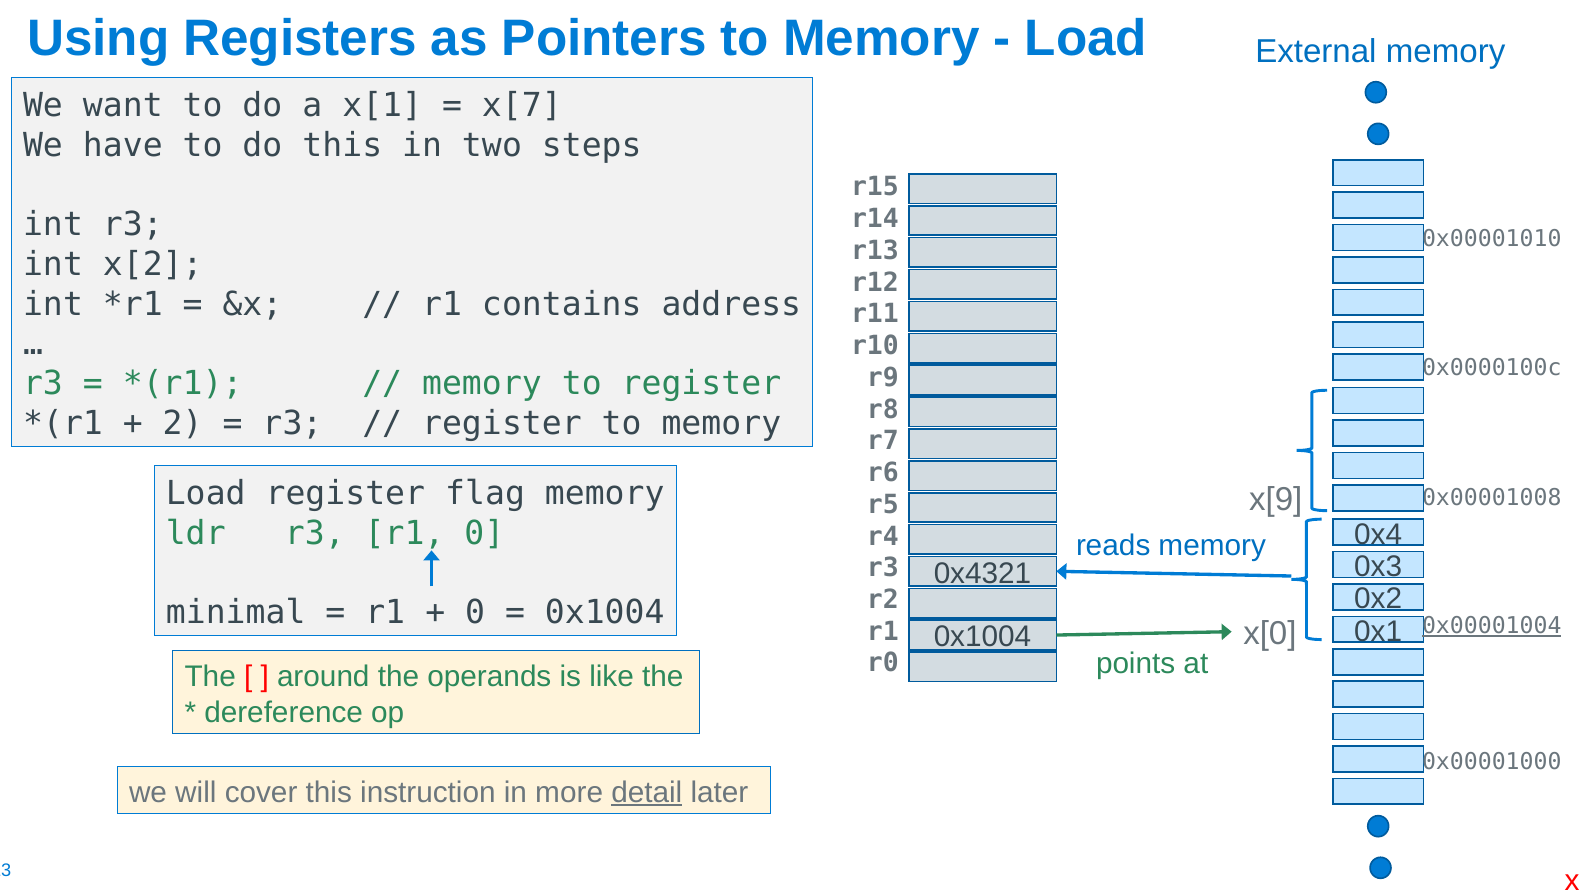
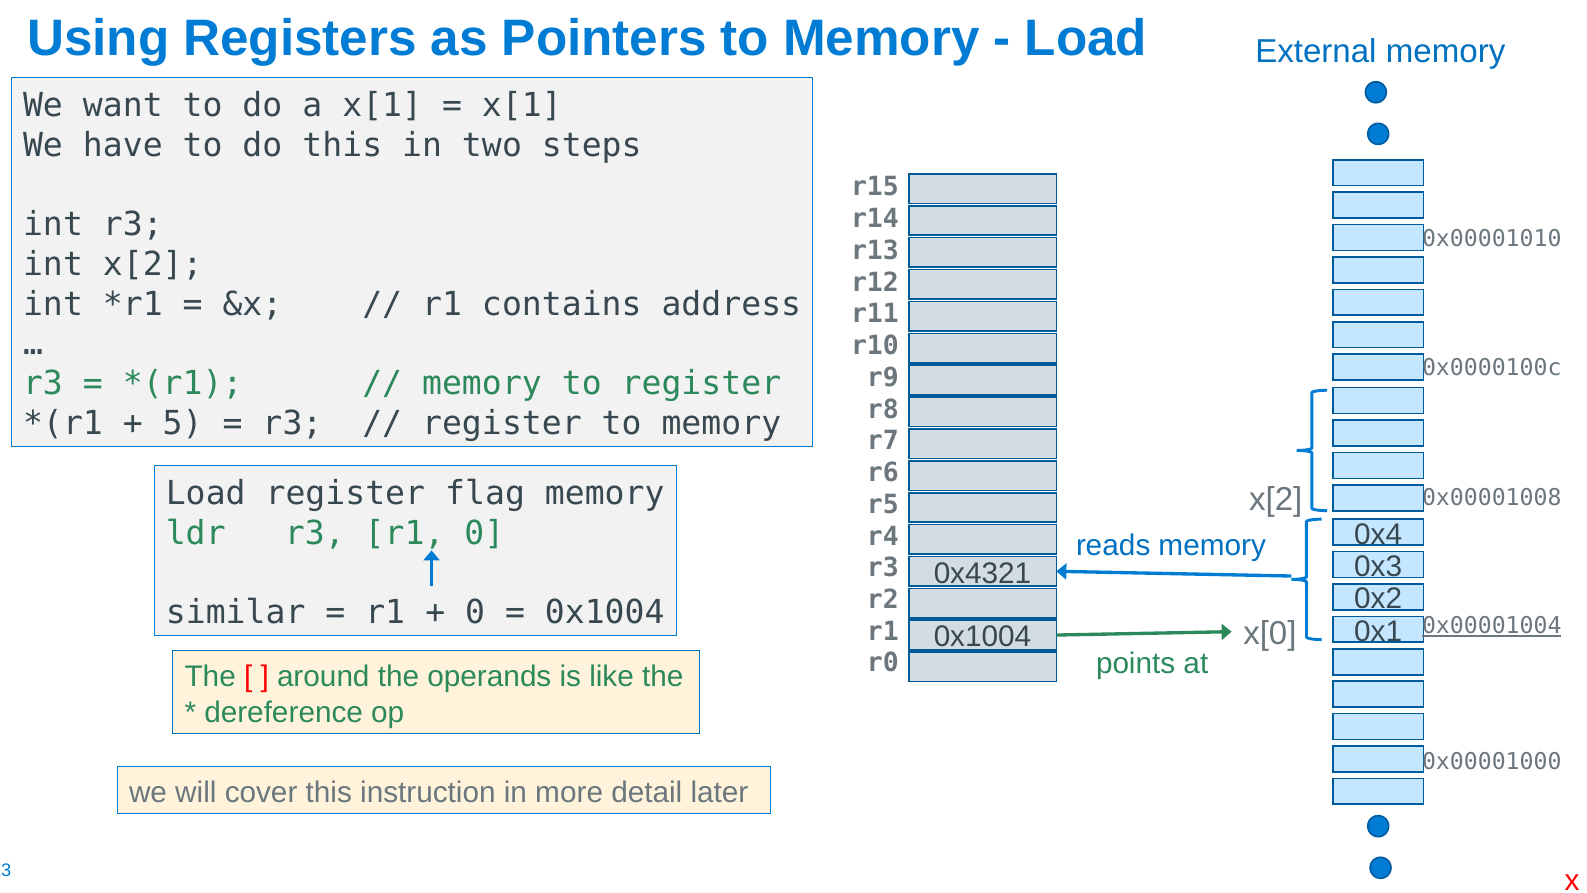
x[7: x[7 -> x[1 (522, 106)
2: 2 -> 5 (183, 423)
x[9: x[9 -> x[2 (1276, 499)
minimal: minimal -> similar (236, 612)
detail underline: present -> none (647, 792)
